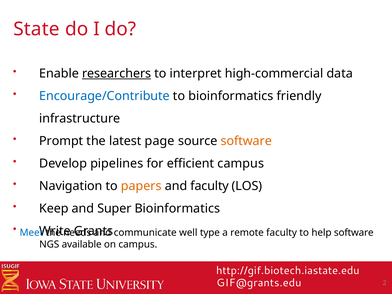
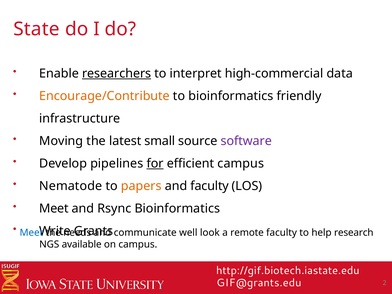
Encourage/Contribute colour: blue -> orange (104, 96)
Prompt: Prompt -> Moving (61, 141)
page: page -> small (160, 141)
software colour: orange -> purple (246, 141)
for underline: none -> present (155, 163)
Navigation: Navigation -> Nematode (71, 186)
Keep: Keep -> Meet (54, 208)
Super: Super -> Rsync (114, 208)
type: type -> look (210, 233)
help software: software -> research (354, 233)
